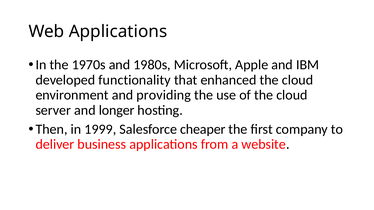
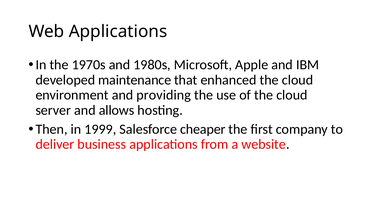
functionality: functionality -> maintenance (135, 80)
longer: longer -> allows (117, 110)
